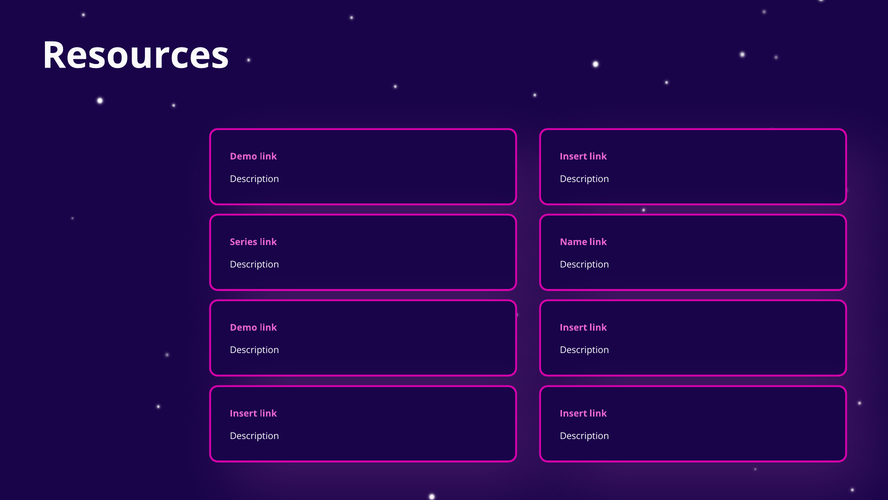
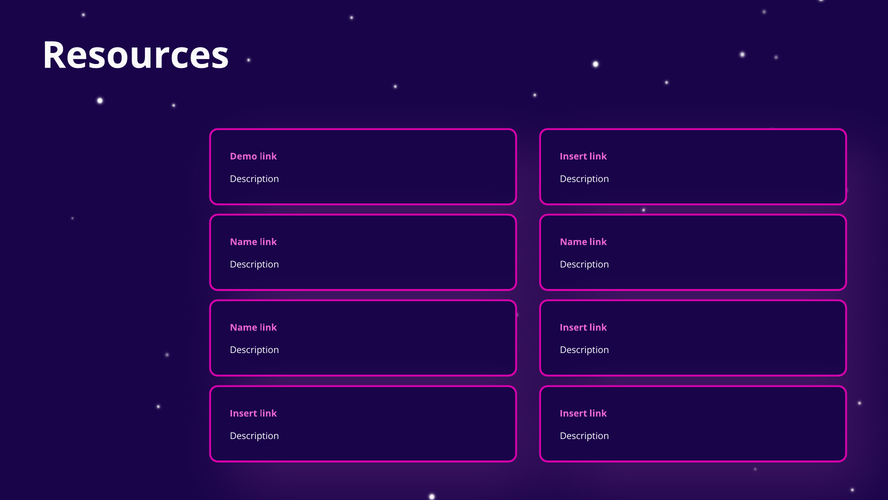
Series: Series -> Name (244, 242)
Demo: Demo -> Name (244, 327)
